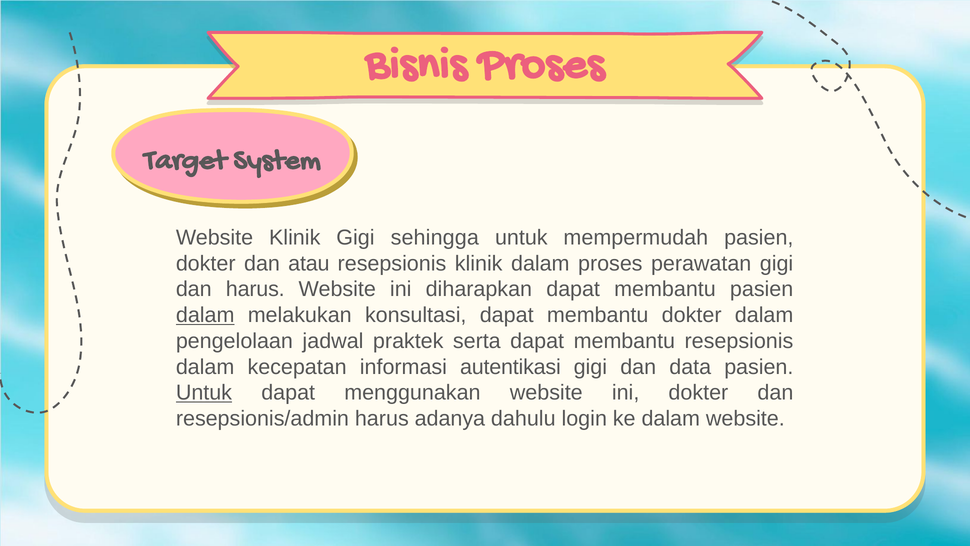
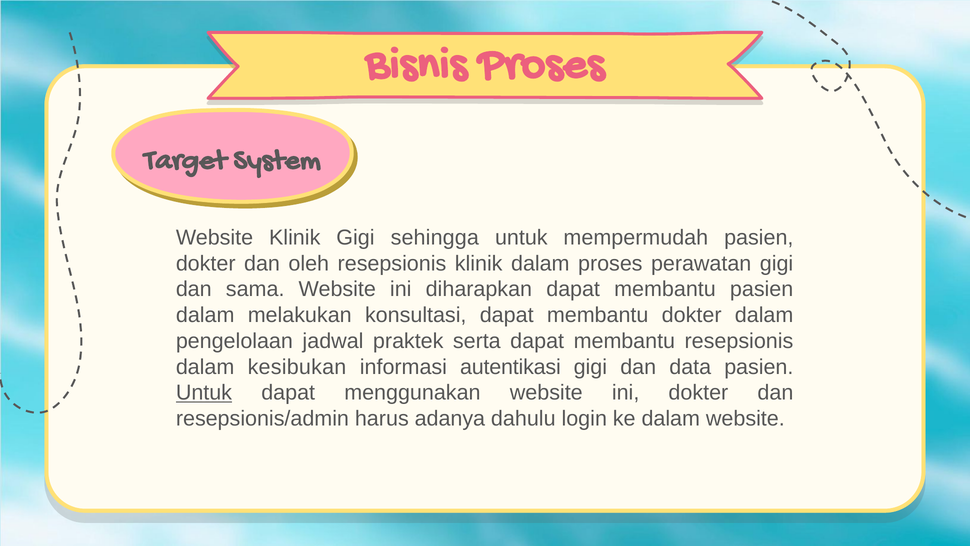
atau: atau -> oleh (309, 263)
dan harus: harus -> sama (255, 289)
dalam underline: present -> none (205, 315)
kecepatan: kecepatan -> kesibukan (297, 367)
